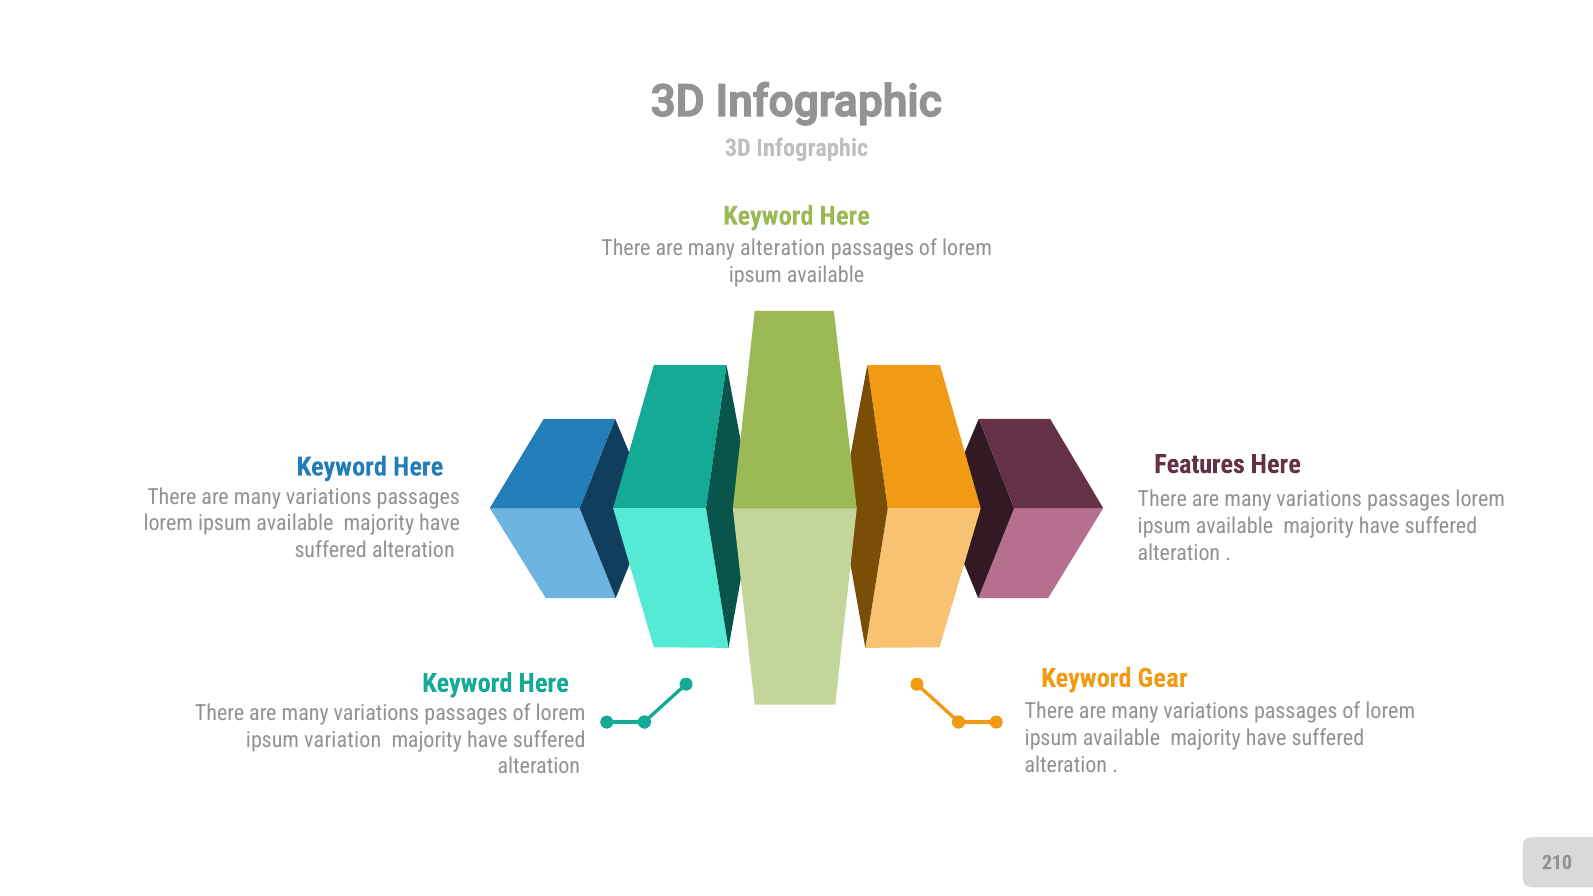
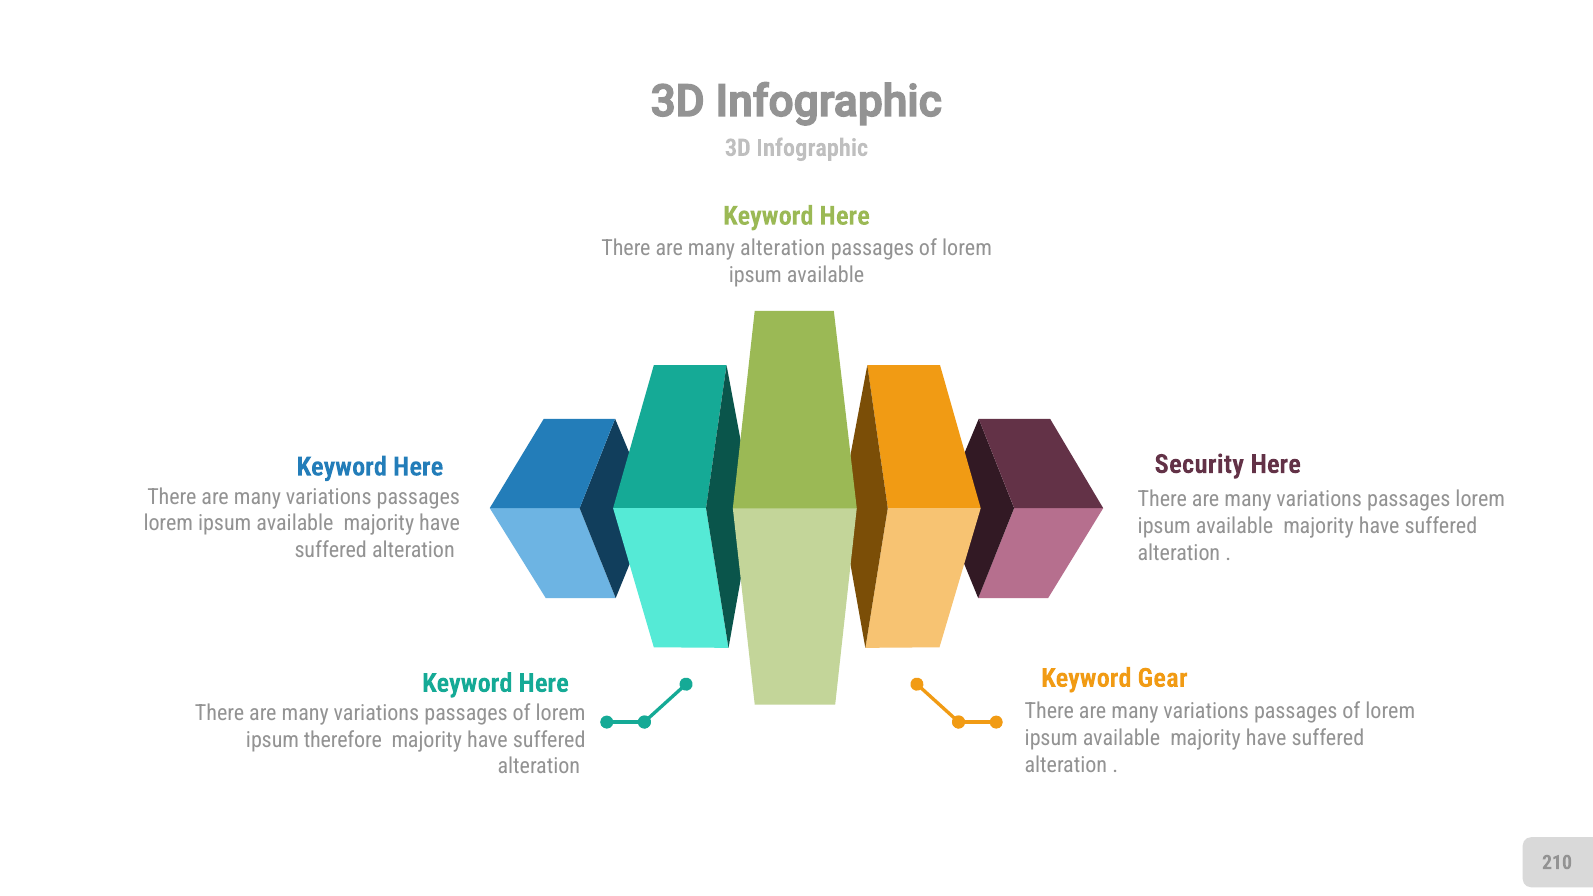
Features: Features -> Security (1199, 464)
variation: variation -> therefore (343, 740)
